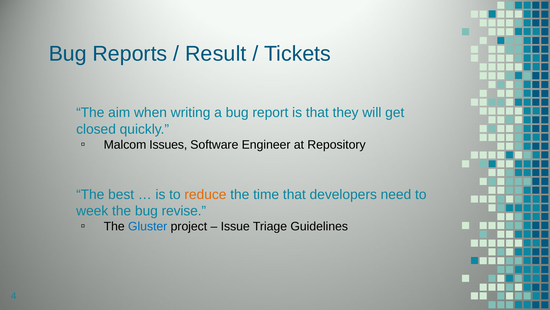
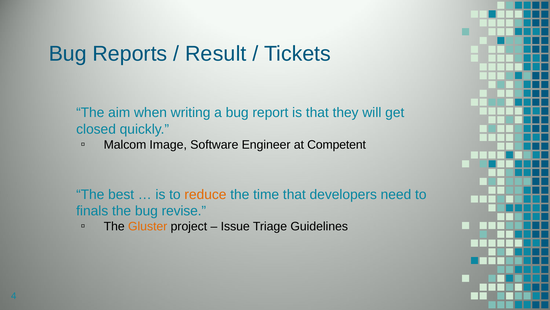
Issues: Issues -> Image (168, 144)
Repository: Repository -> Competent (337, 144)
week: week -> finals (92, 211)
Gluster colour: blue -> orange (148, 226)
